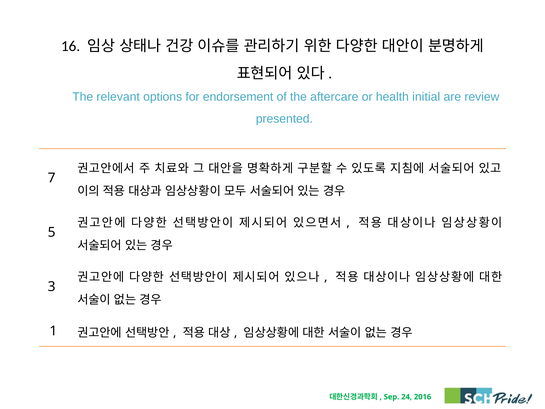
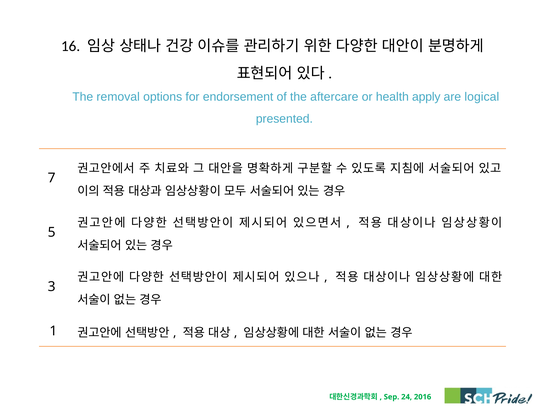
relevant: relevant -> removal (118, 97)
initial: initial -> apply (426, 97)
review: review -> logical (482, 97)
